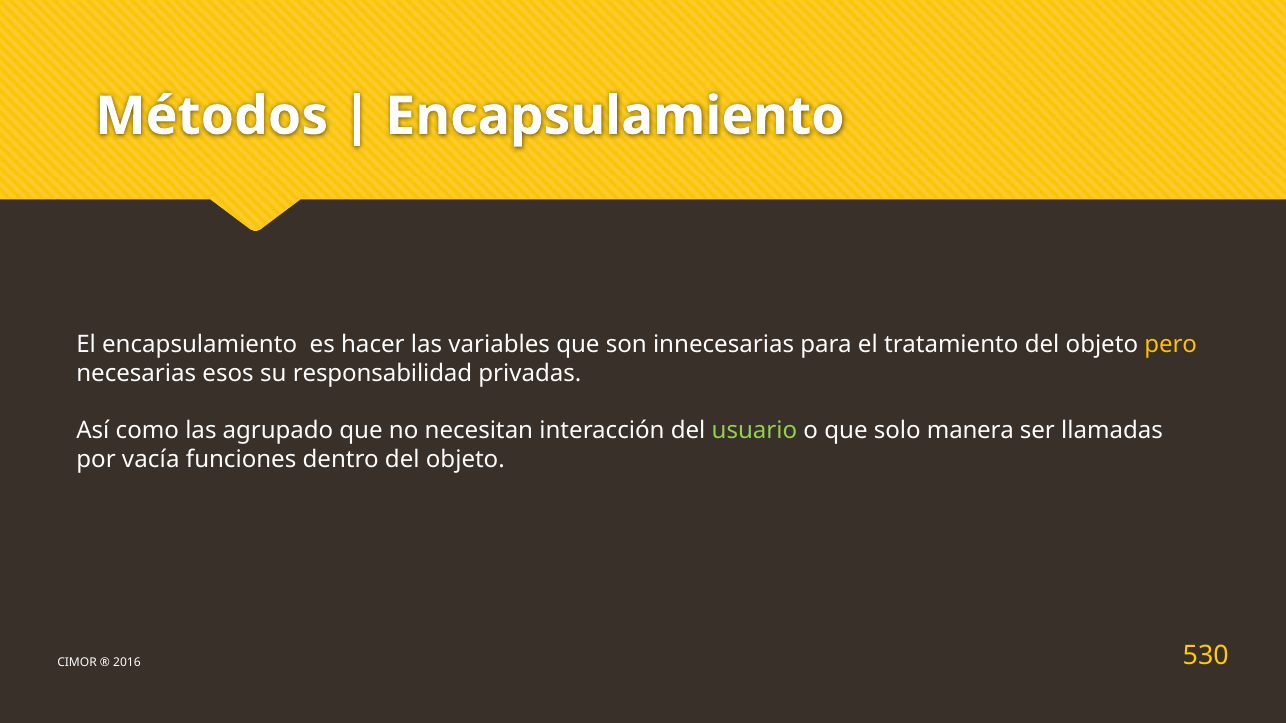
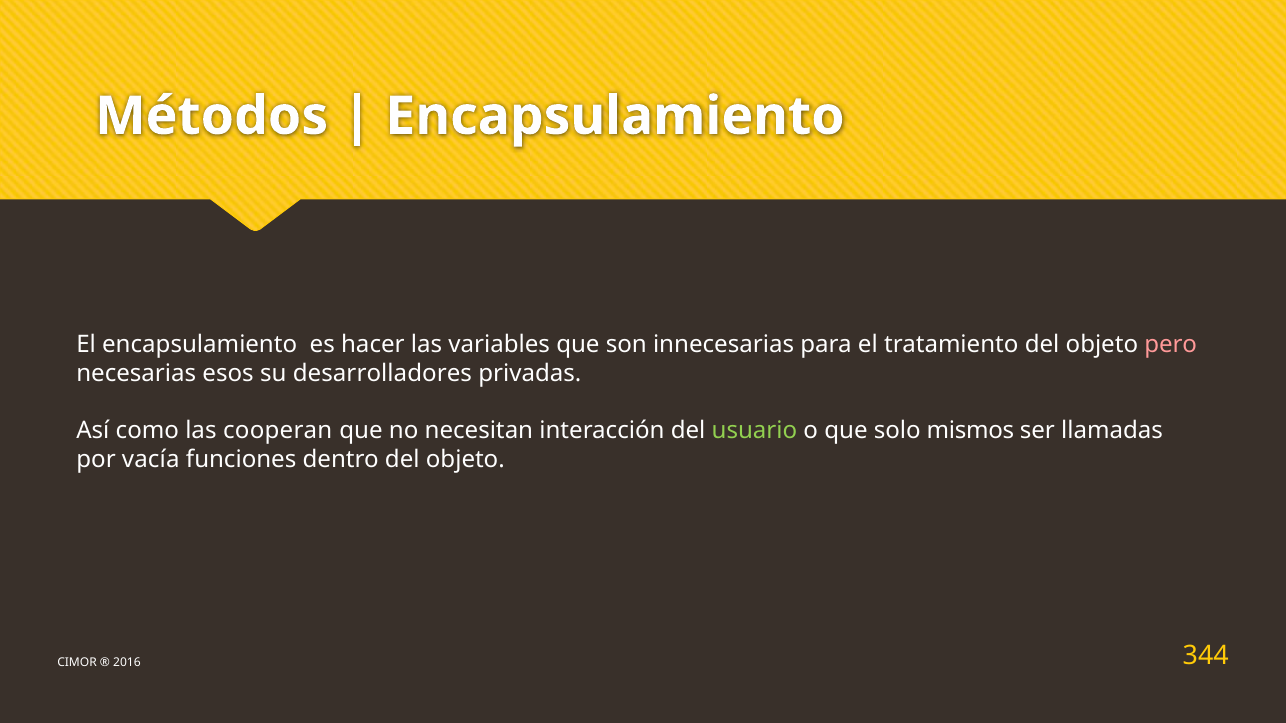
pero colour: yellow -> pink (1171, 344)
responsabilidad: responsabilidad -> desarrolladores (382, 373)
agrupado: agrupado -> cooperan (278, 431)
manera: manera -> mismos (970, 431)
530: 530 -> 344 (1206, 656)
